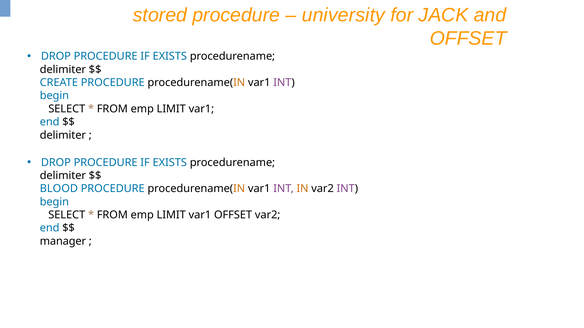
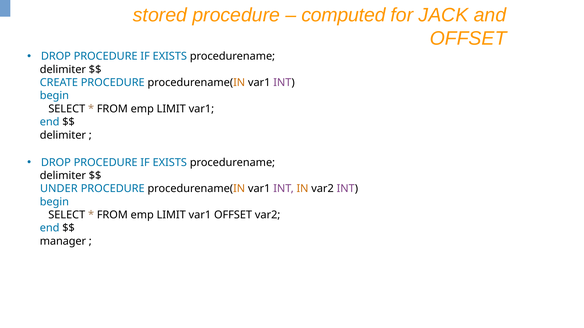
university: university -> computed (344, 15)
BLOOD: BLOOD -> UNDER (59, 189)
